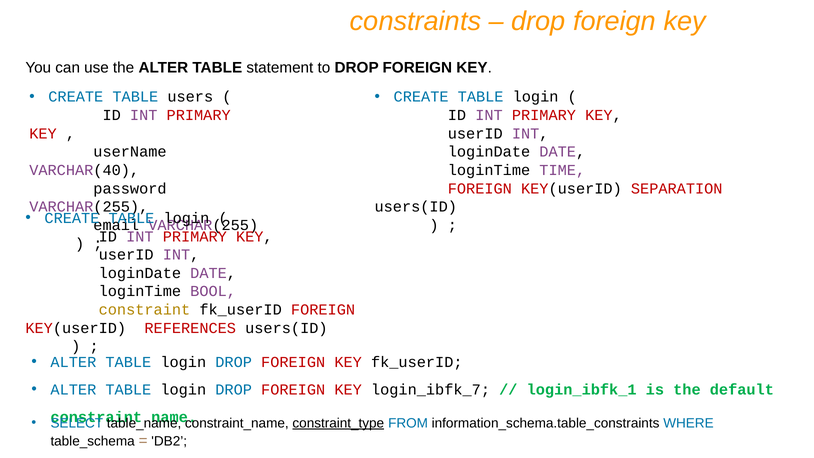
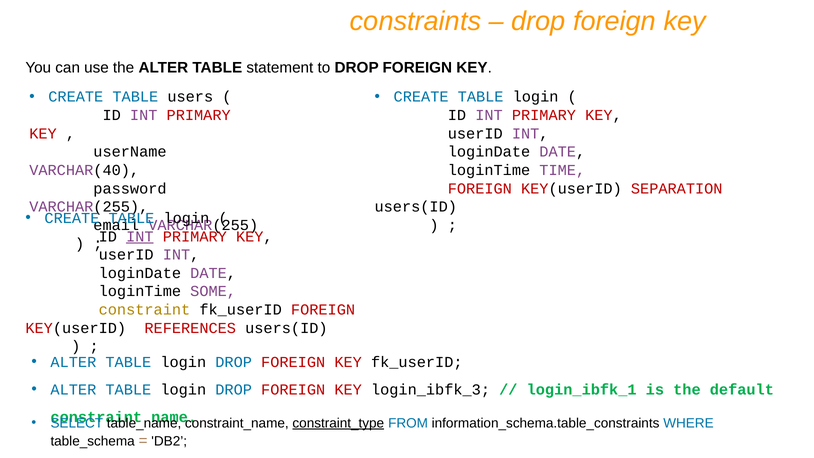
INT underline: none -> present (140, 236)
BOOL: BOOL -> SOME (213, 291)
login_ibfk_7: login_ibfk_7 -> login_ibfk_3 (431, 389)
